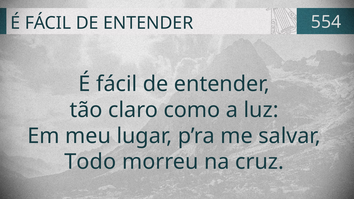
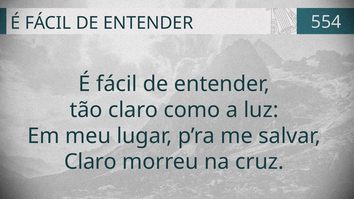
Todo: Todo -> Claro (90, 162)
